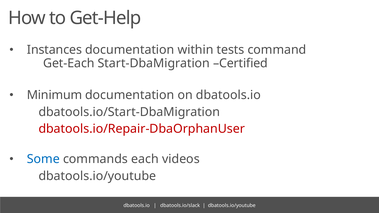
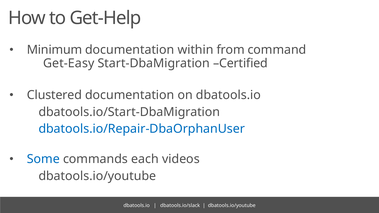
Instances: Instances -> Minimum (54, 50)
tests: tests -> from (231, 50)
Get-Each: Get-Each -> Get-Easy (69, 63)
Minimum: Minimum -> Clustered (54, 95)
dbatools.io/Repair-DbaOrphanUser colour: red -> blue (142, 129)
